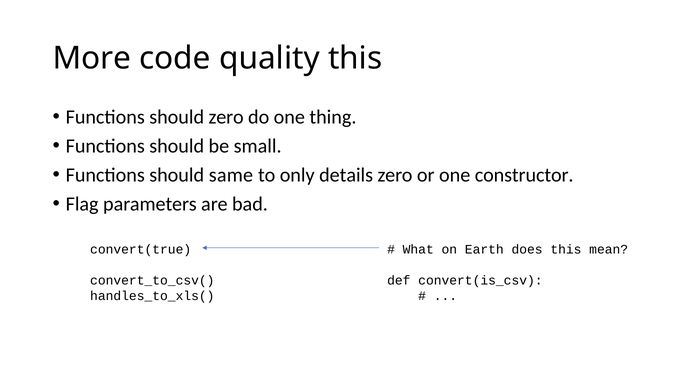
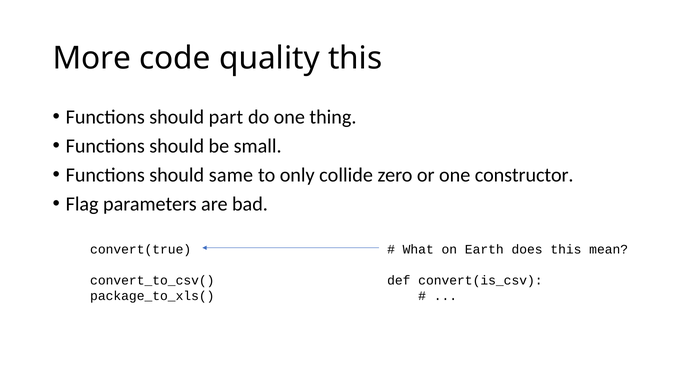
should zero: zero -> part (226, 117)
details: details -> collide (346, 175)
handles_to_xls(: handles_to_xls( -> package_to_xls( (152, 296)
